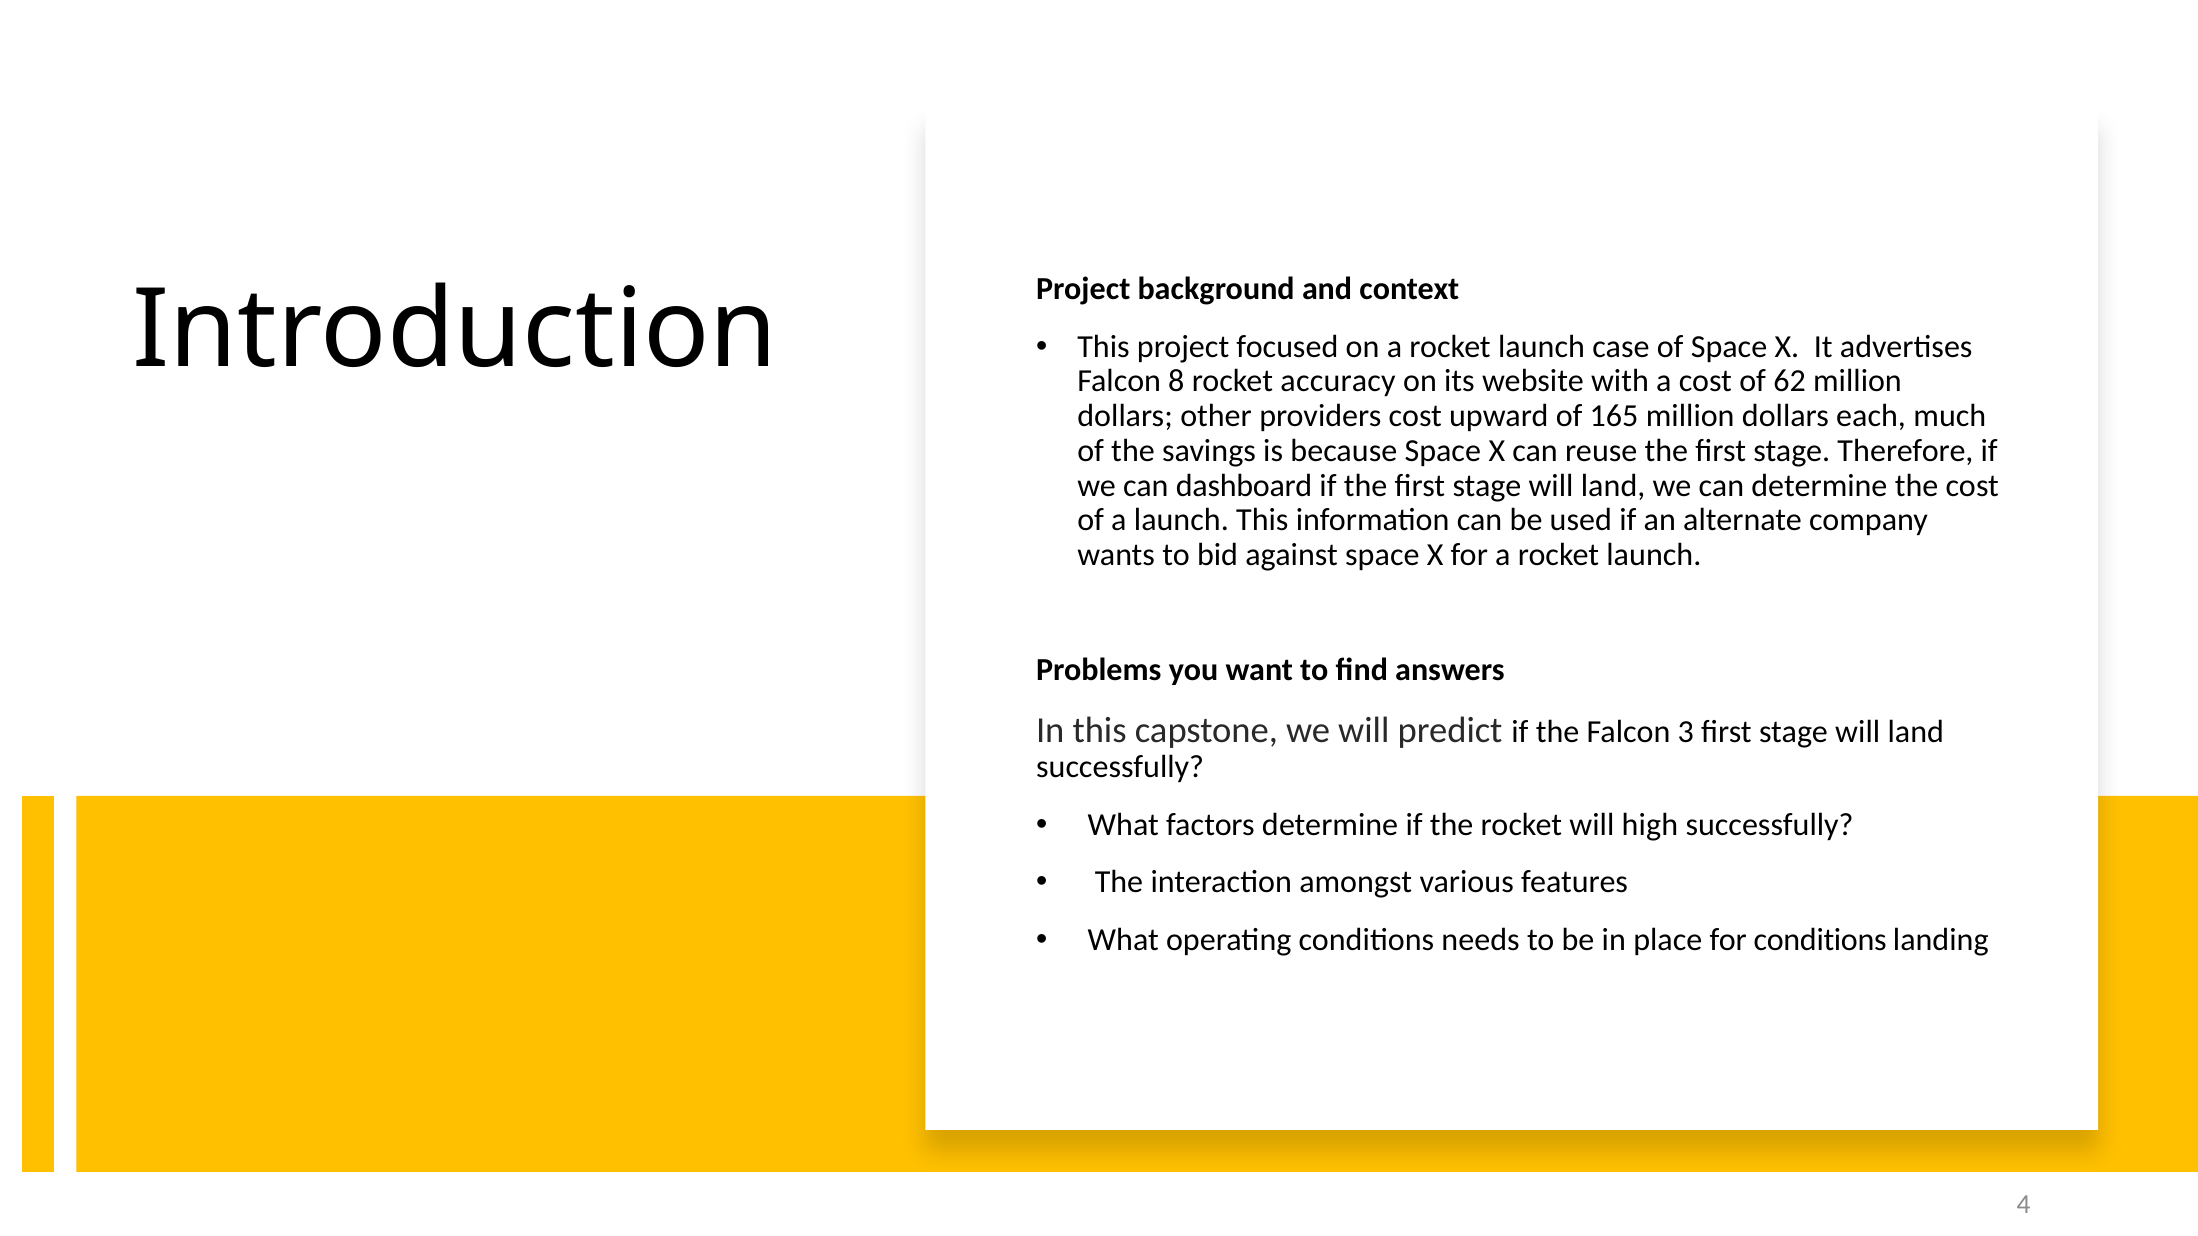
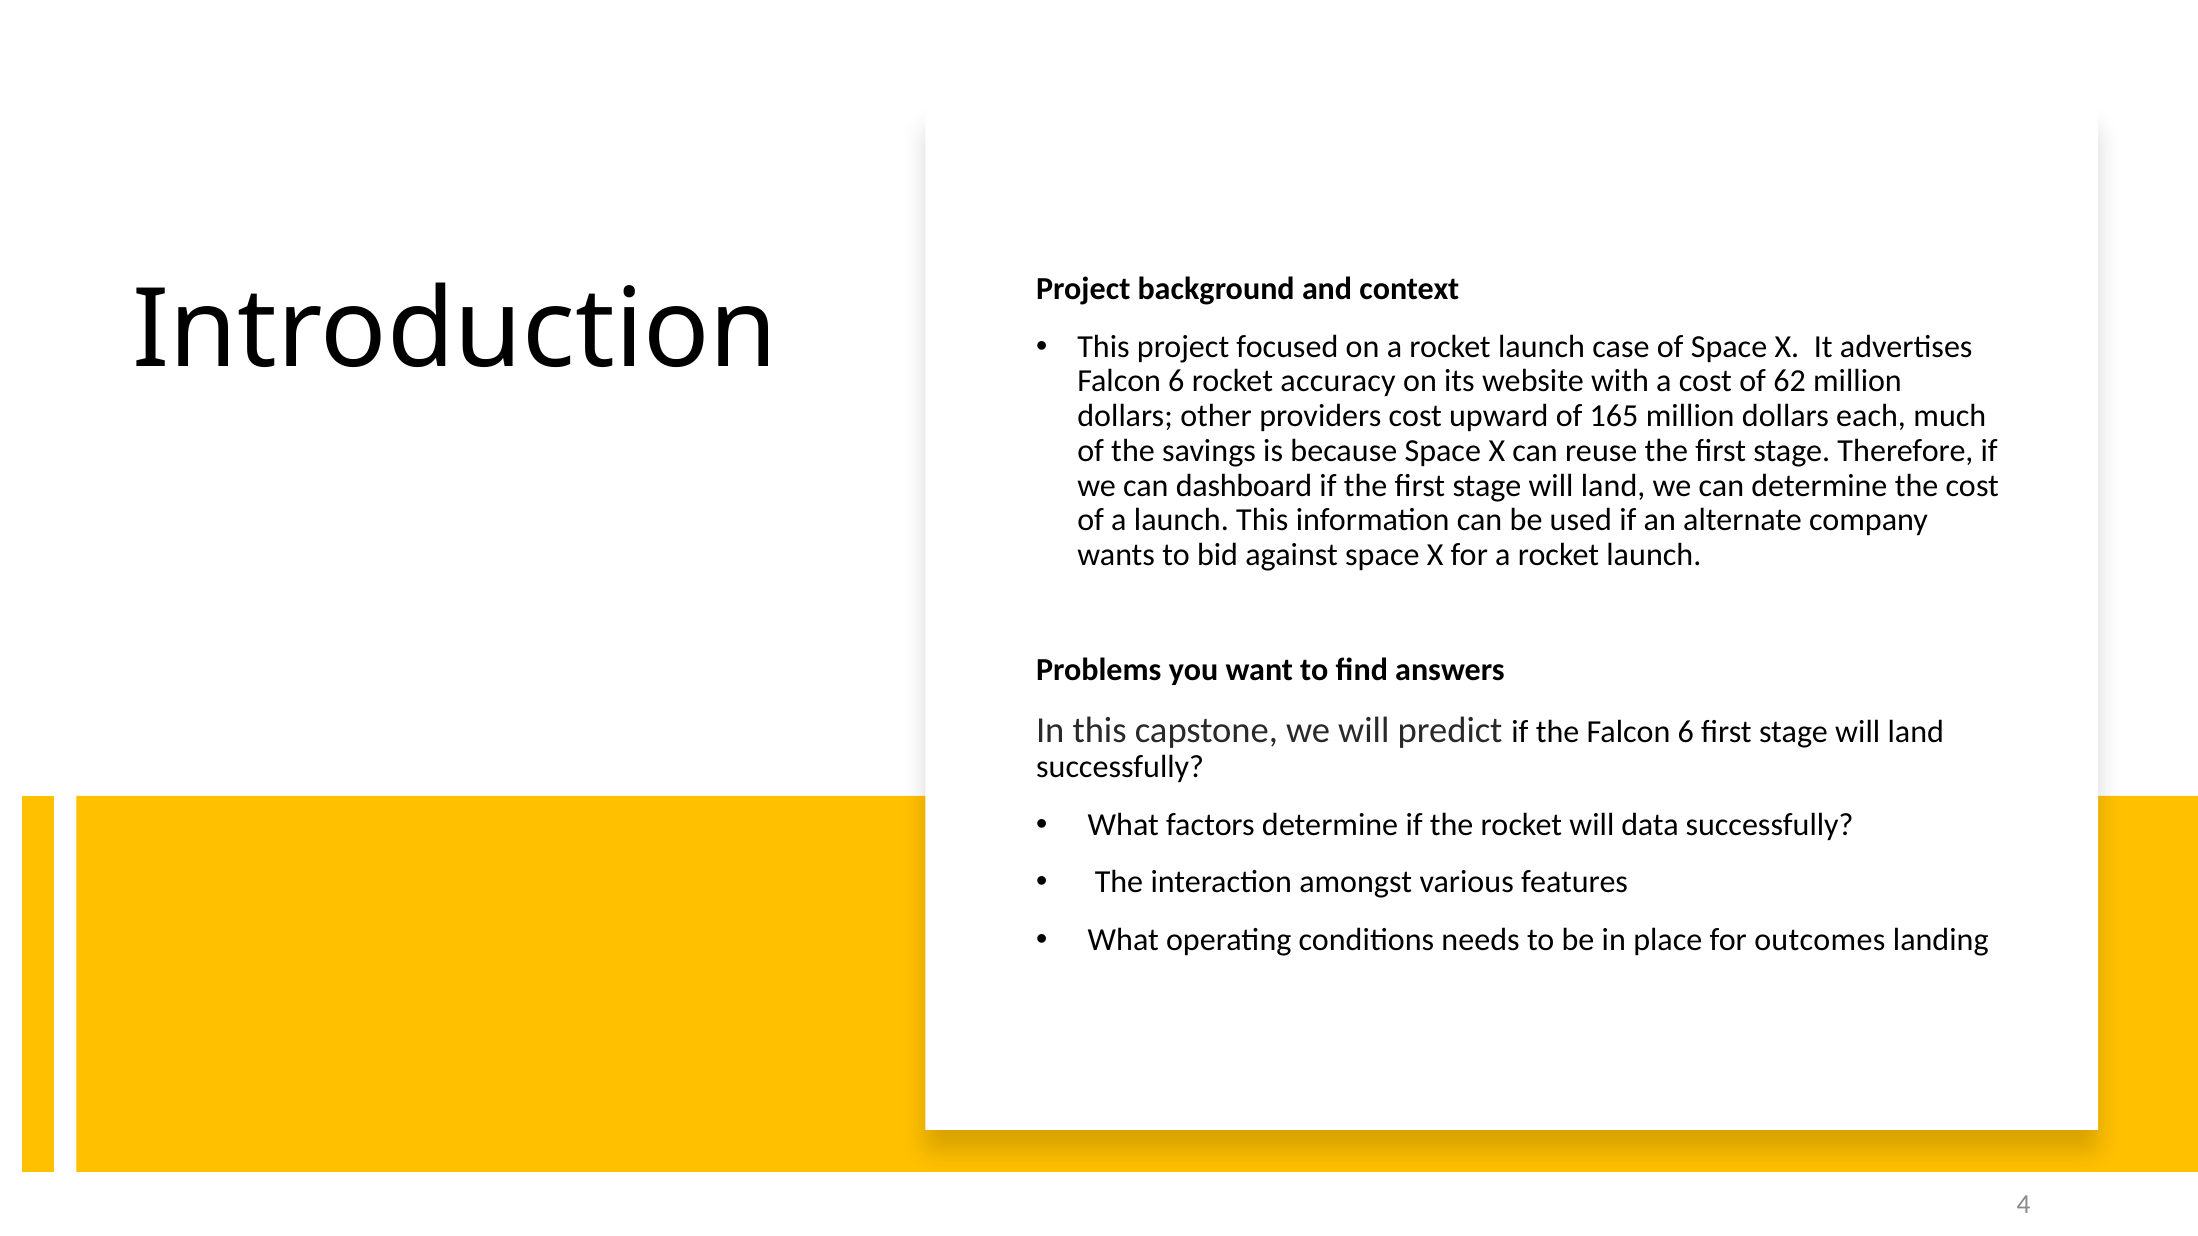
8: 8 -> 6 (1176, 381)
the Falcon 3: 3 -> 6 (1686, 732)
high: high -> data (1650, 825)
for conditions: conditions -> outcomes (1820, 940)
